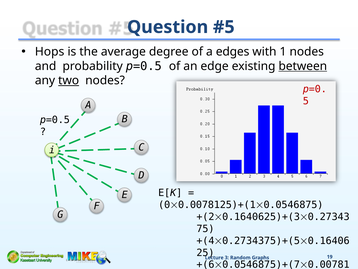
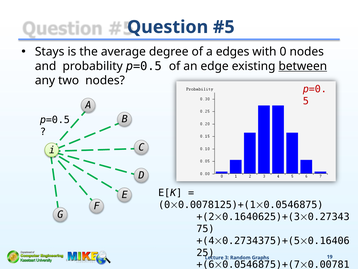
Hops: Hops -> Stays (50, 52)
1: 1 -> 0 (283, 52)
two underline: present -> none (69, 80)
